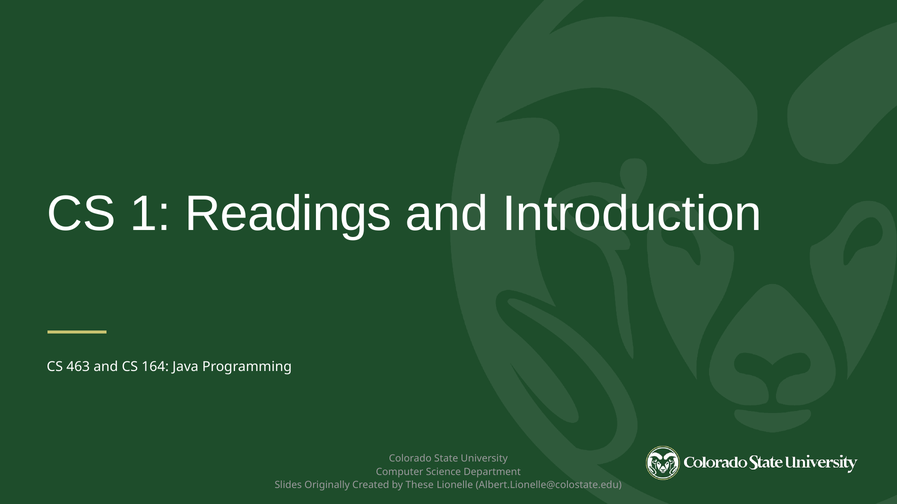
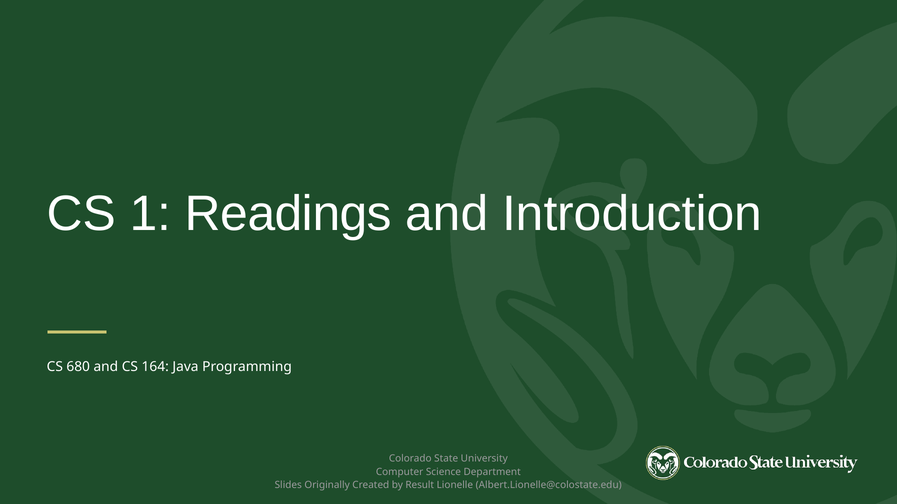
463: 463 -> 680 (78, 367)
These: These -> Result (420, 485)
